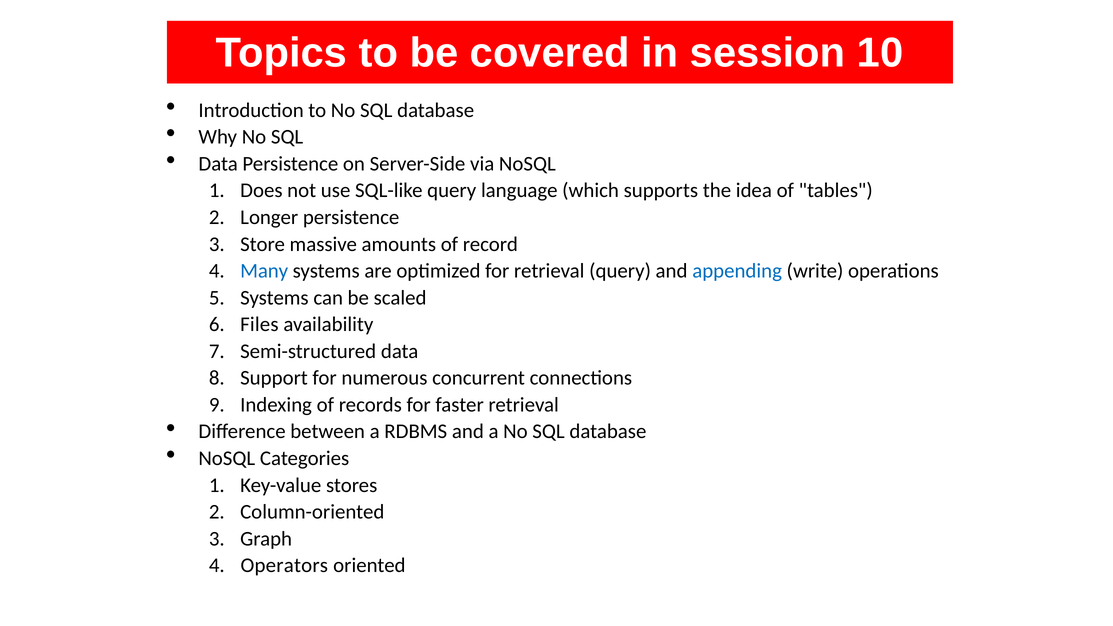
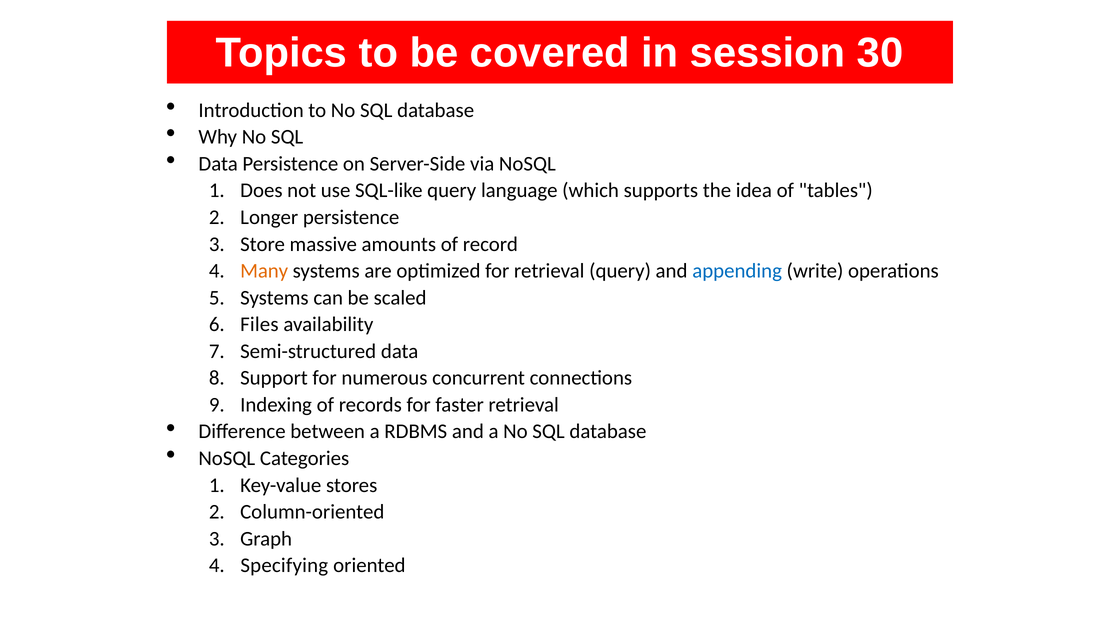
10: 10 -> 30 (880, 53)
Many colour: blue -> orange (264, 271)
Operators: Operators -> Specifying (284, 566)
